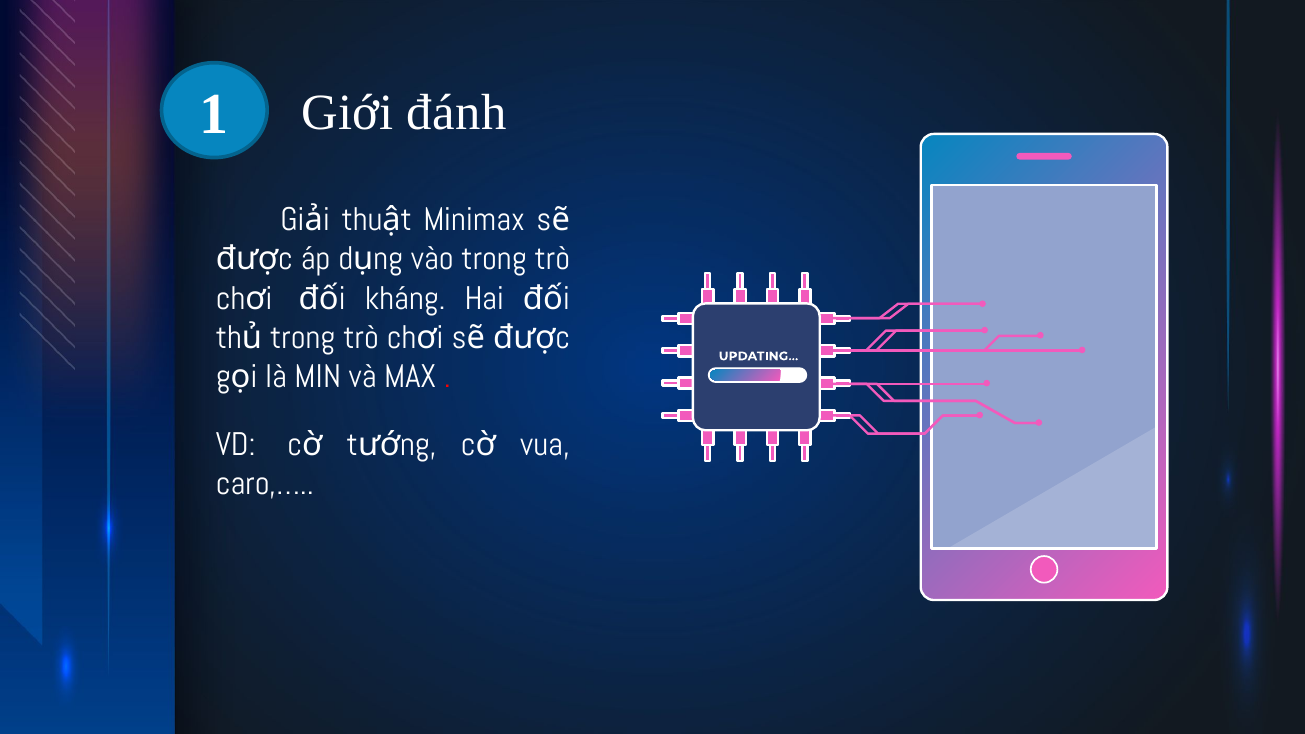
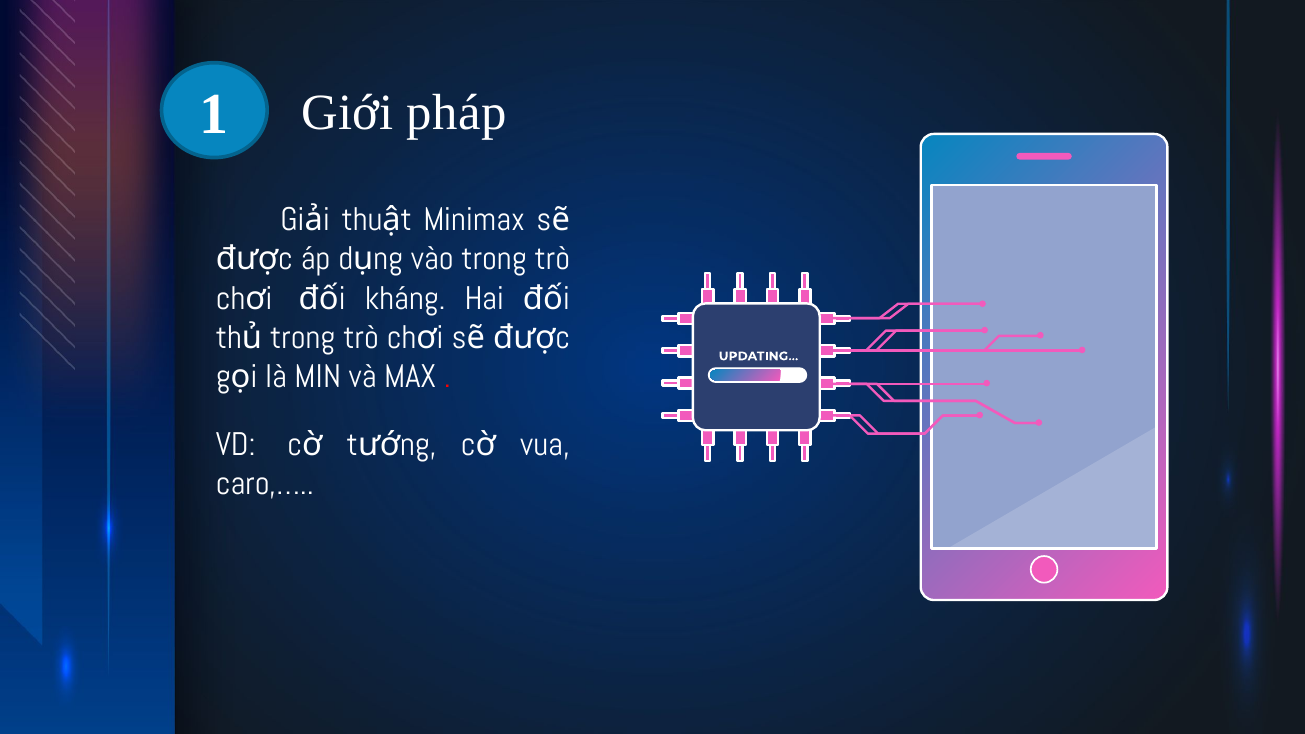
đánh: đánh -> pháp (456, 113)
